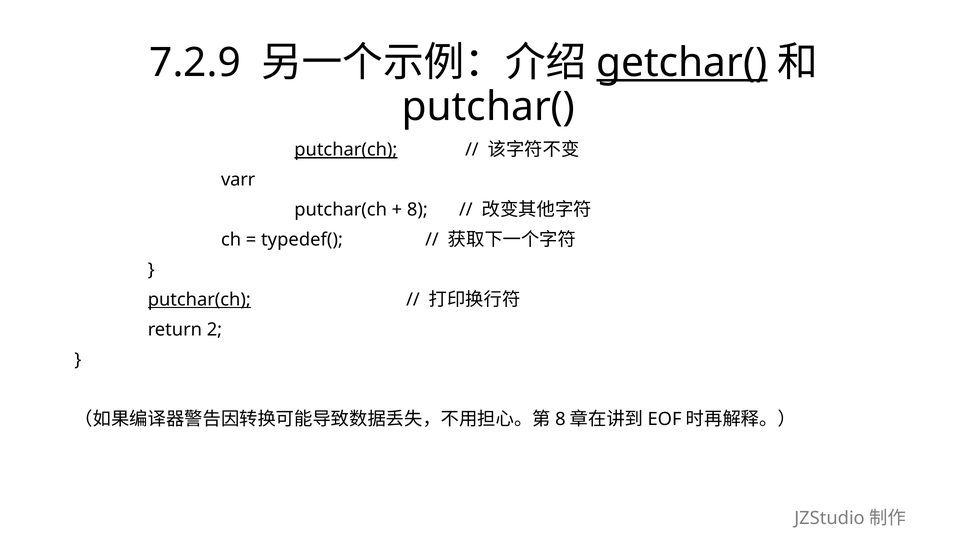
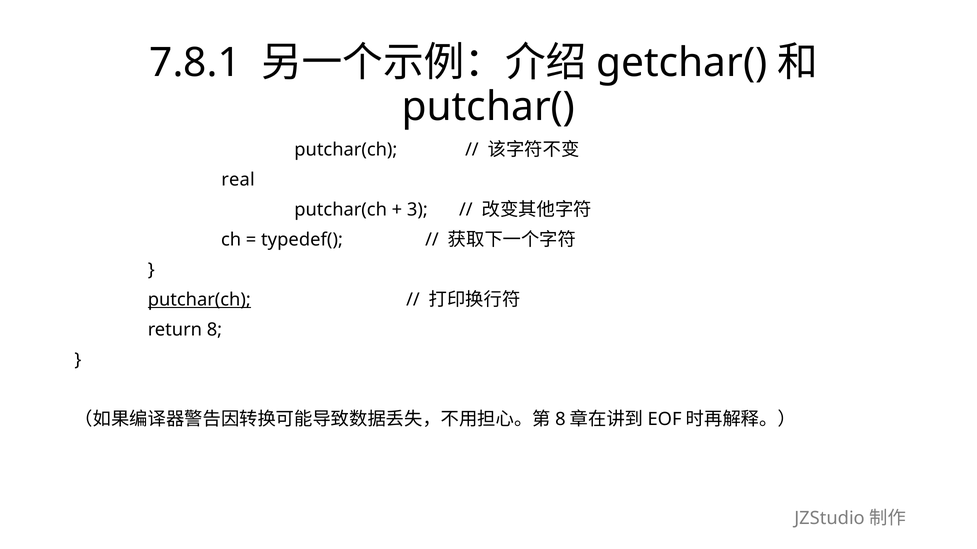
7.2.9: 7.2.9 -> 7.8.1 (195, 63)
getchar( underline: present -> none (682, 63)
putchar(ch underline: present -> none (346, 150)
varr: varr -> real (238, 180)
8: 8 -> 3 (417, 210)
2: 2 -> 8 (214, 330)
